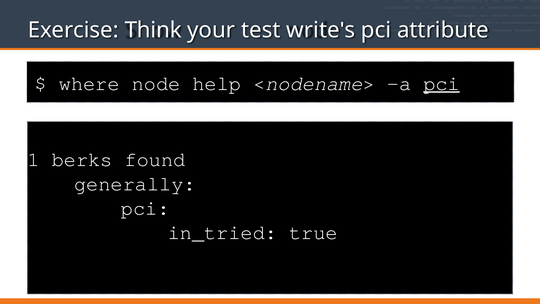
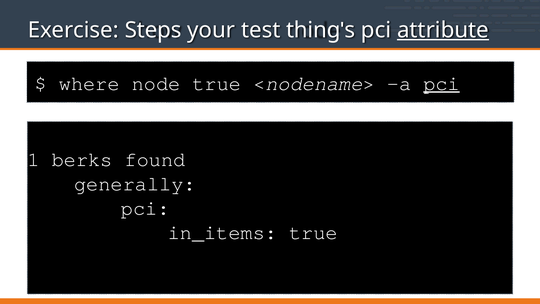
Think: Think -> Steps (153, 30)
write: write -> thing (313, 30)
attribute underline: none -> present (443, 30)
node help: help -> true (217, 83)
in_tried: in_tried -> in_items (222, 232)
